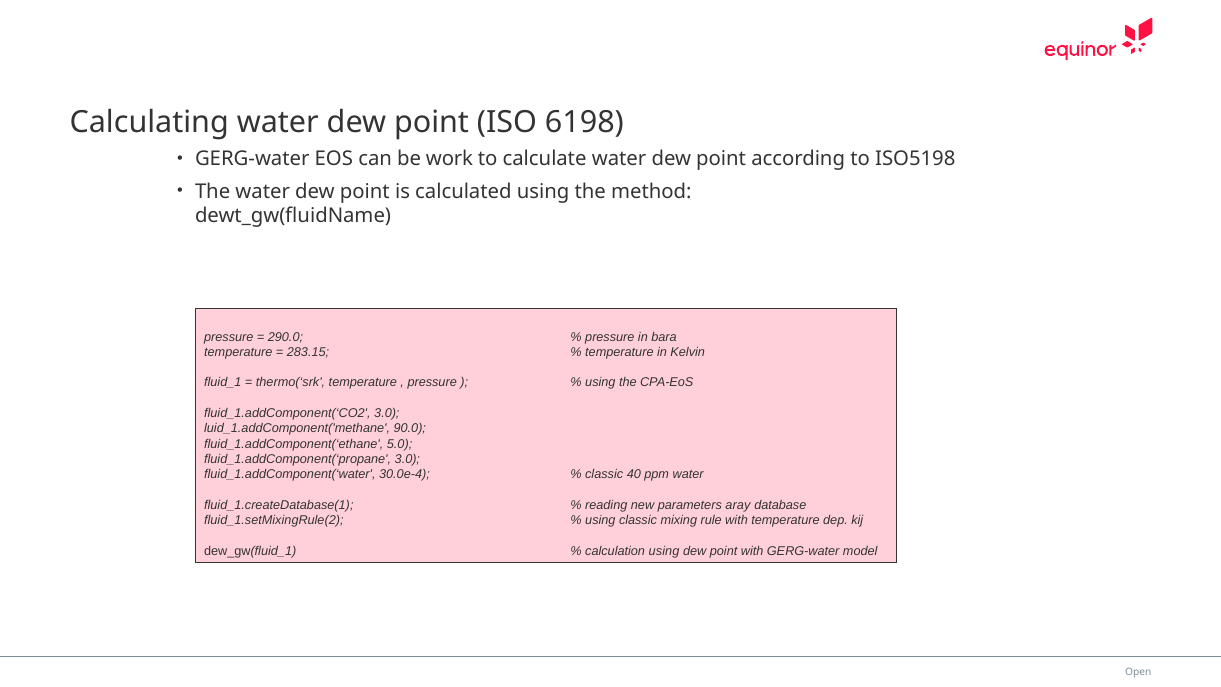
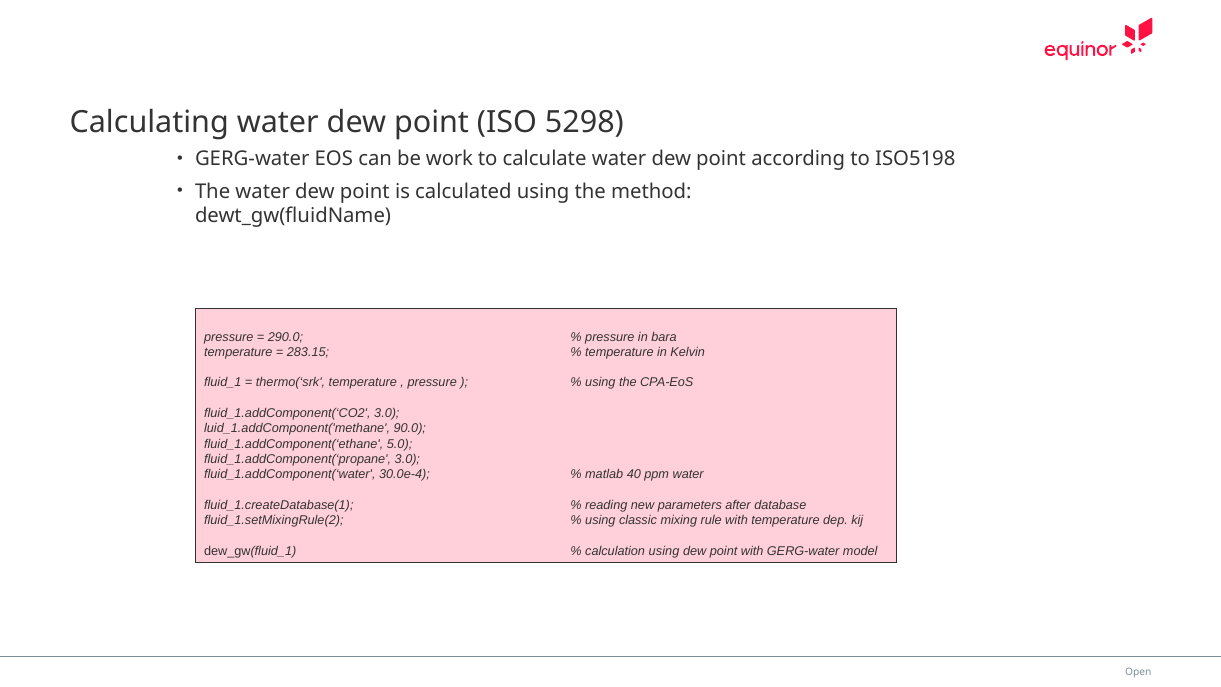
6198: 6198 -> 5298 (584, 122)
classic: classic -> matlab (604, 474)
aray: aray -> after (738, 505)
